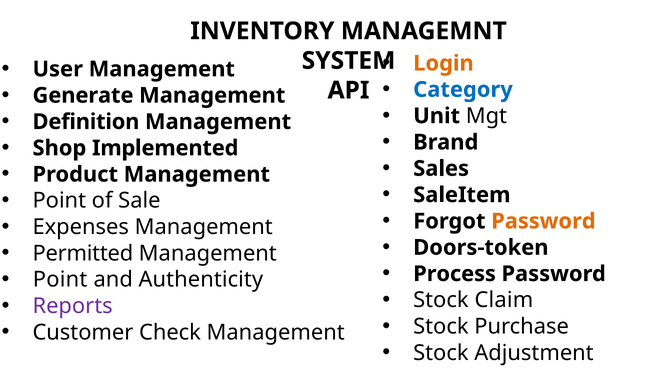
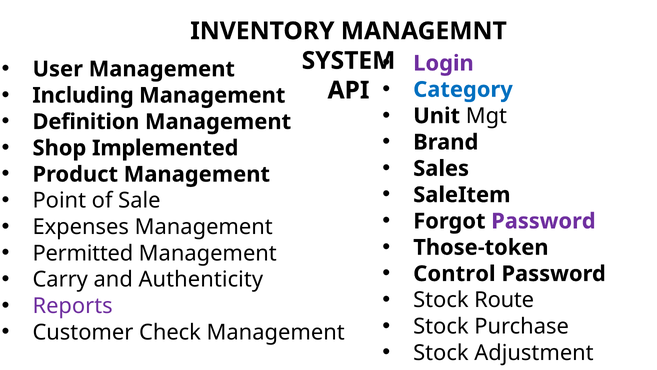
Login colour: orange -> purple (443, 63)
Generate: Generate -> Including (83, 95)
Password colour: orange -> purple (543, 221)
Doors-token: Doors-token -> Those-token (481, 247)
Process: Process -> Control (454, 274)
Point: Point -> Carry (60, 279)
Claim: Claim -> Route (504, 300)
